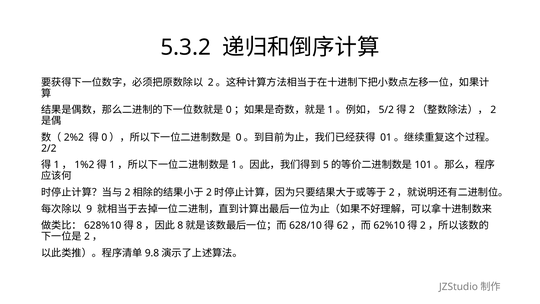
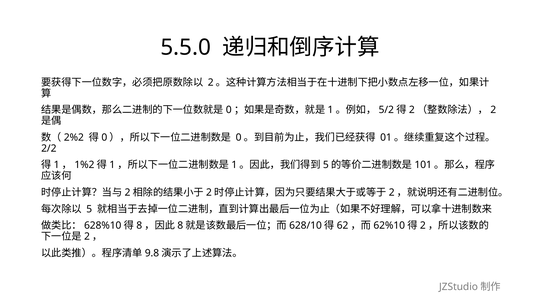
5.3.2: 5.3.2 -> 5.5.0 (186, 47)
9: 9 -> 5 (89, 209)
